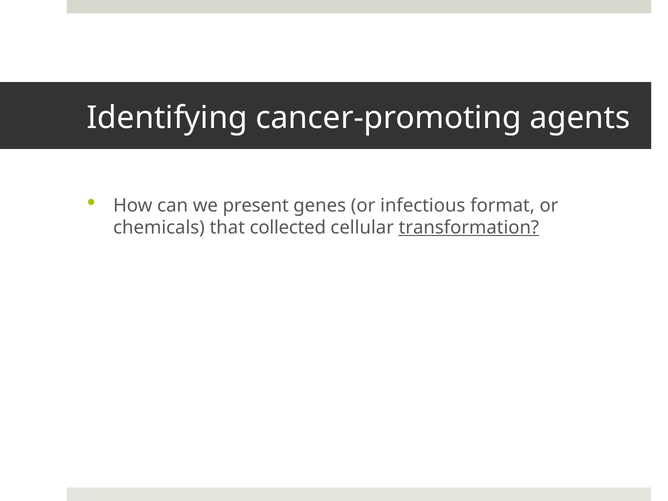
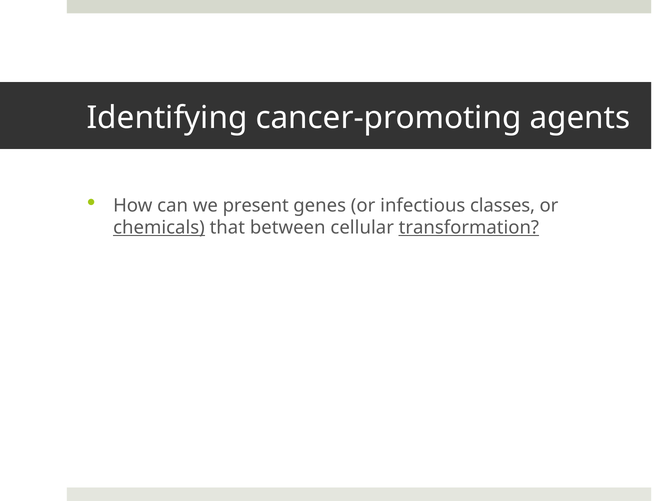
format: format -> classes (503, 205)
chemicals underline: none -> present (159, 228)
collected: collected -> between (288, 228)
